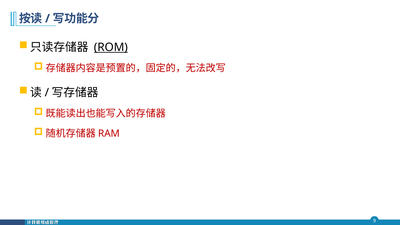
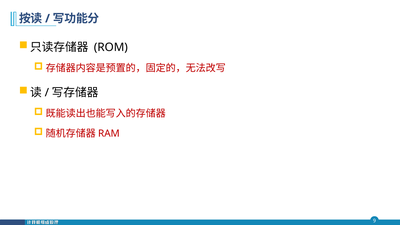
ROM underline: present -> none (111, 47)
